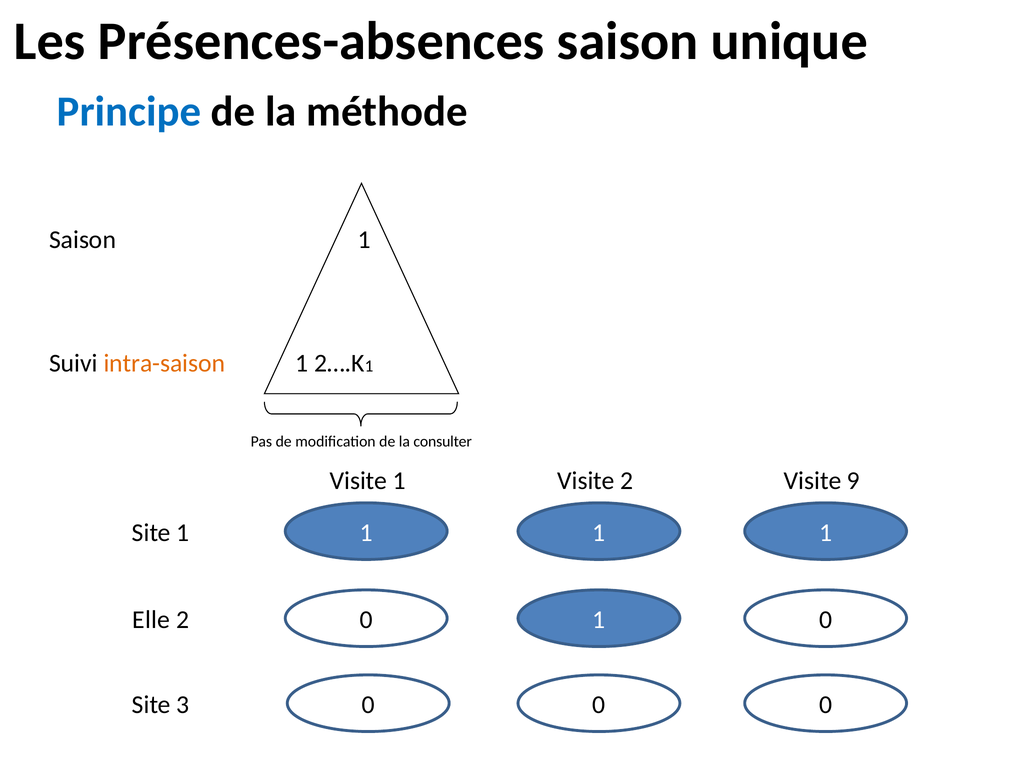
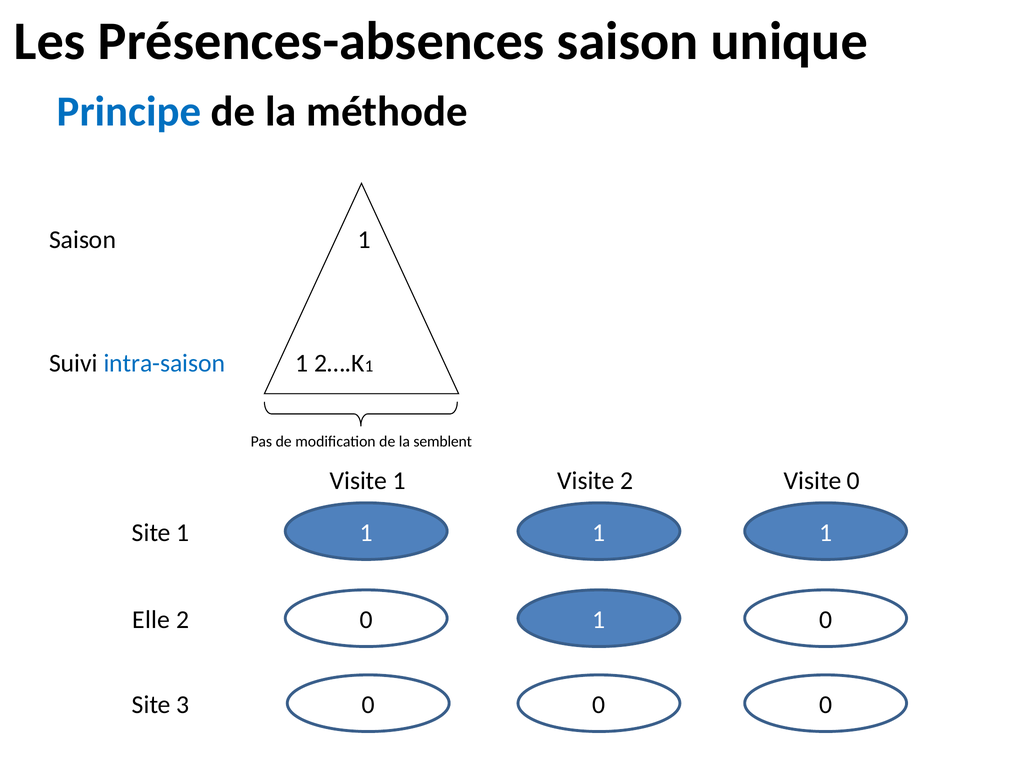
intra-saison colour: orange -> blue (164, 363)
consulter: consulter -> semblent (443, 442)
Visite 9: 9 -> 0 (853, 481)
